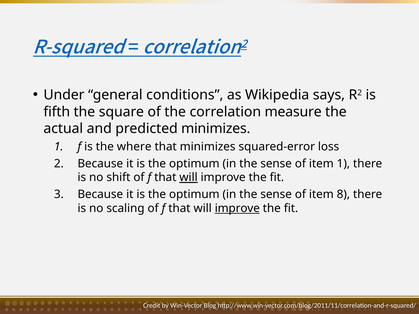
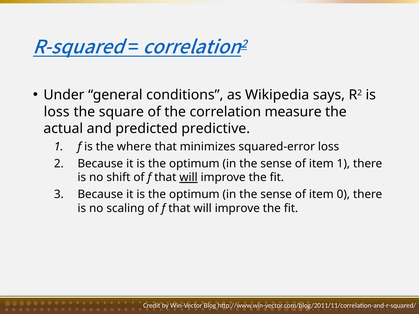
fifth: fifth -> loss (57, 112)
predicted minimizes: minimizes -> predictive (216, 129)
8: 8 -> 0 (343, 195)
improve underline: present -> none (237, 209)
